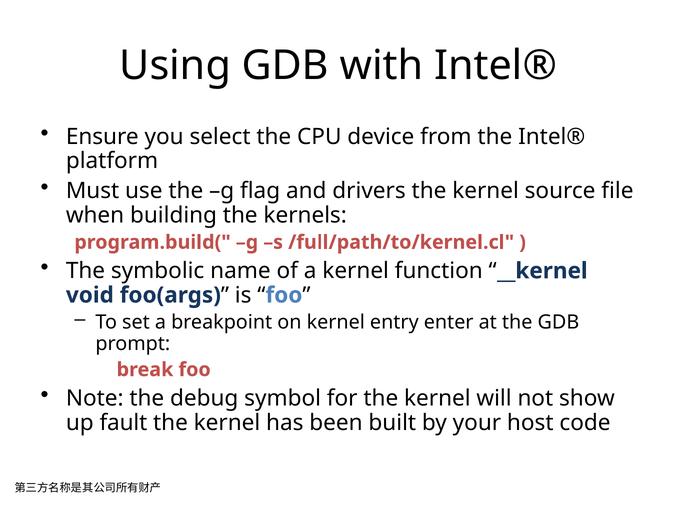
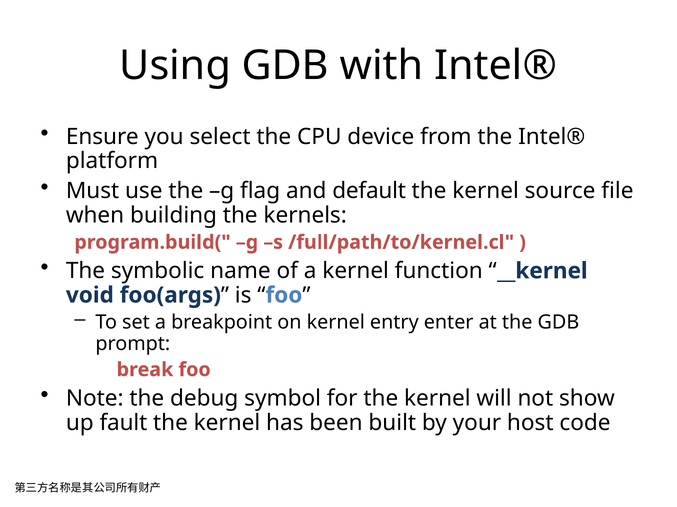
drivers: drivers -> default (369, 191)
